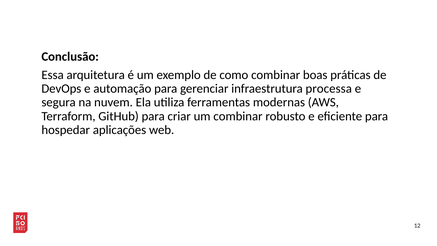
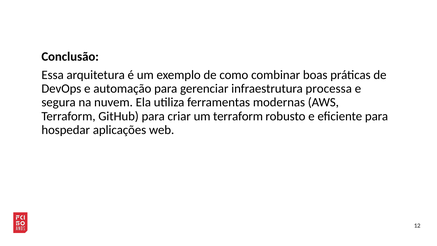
um combinar: combinar -> terraform (238, 116)
